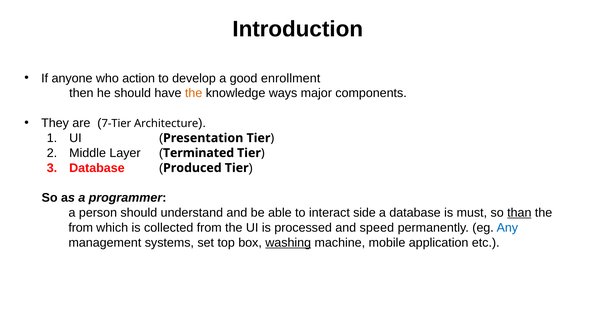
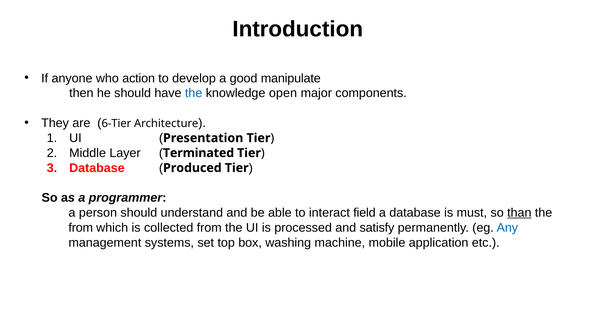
enrollment: enrollment -> manipulate (291, 78)
the colour: orange -> blue (194, 93)
ways: ways -> open (283, 93)
7-Tier: 7-Tier -> 6-Tier (116, 124)
side: side -> field (364, 213)
speed: speed -> satisfy (377, 228)
washing underline: present -> none (288, 243)
